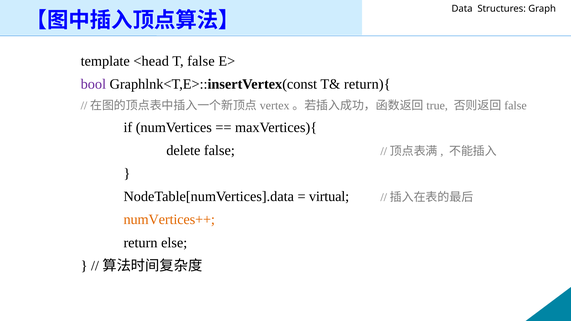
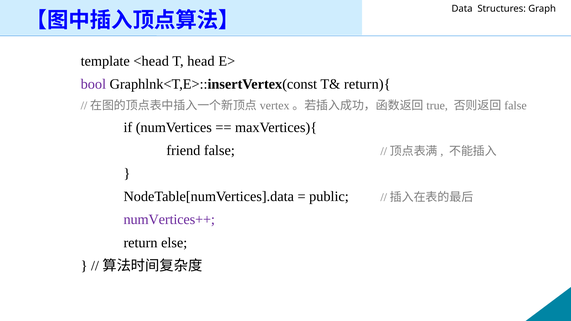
T false: false -> head (201, 61)
delete: delete -> friend (183, 151)
virtual: virtual -> public (329, 197)
numVertices++ colour: orange -> purple (169, 220)
